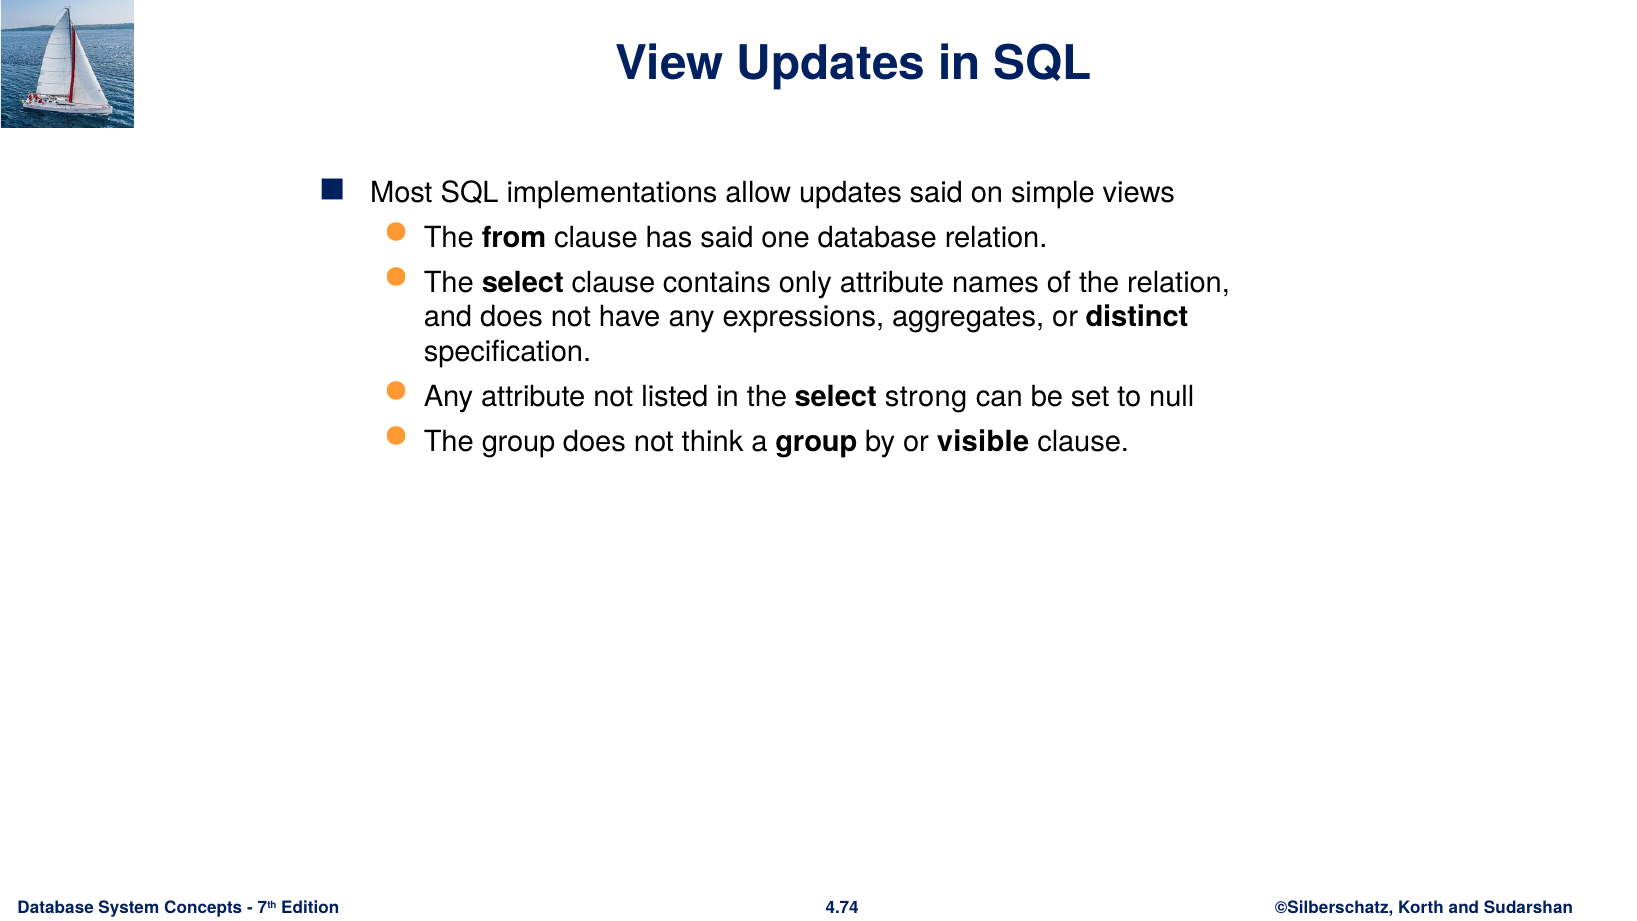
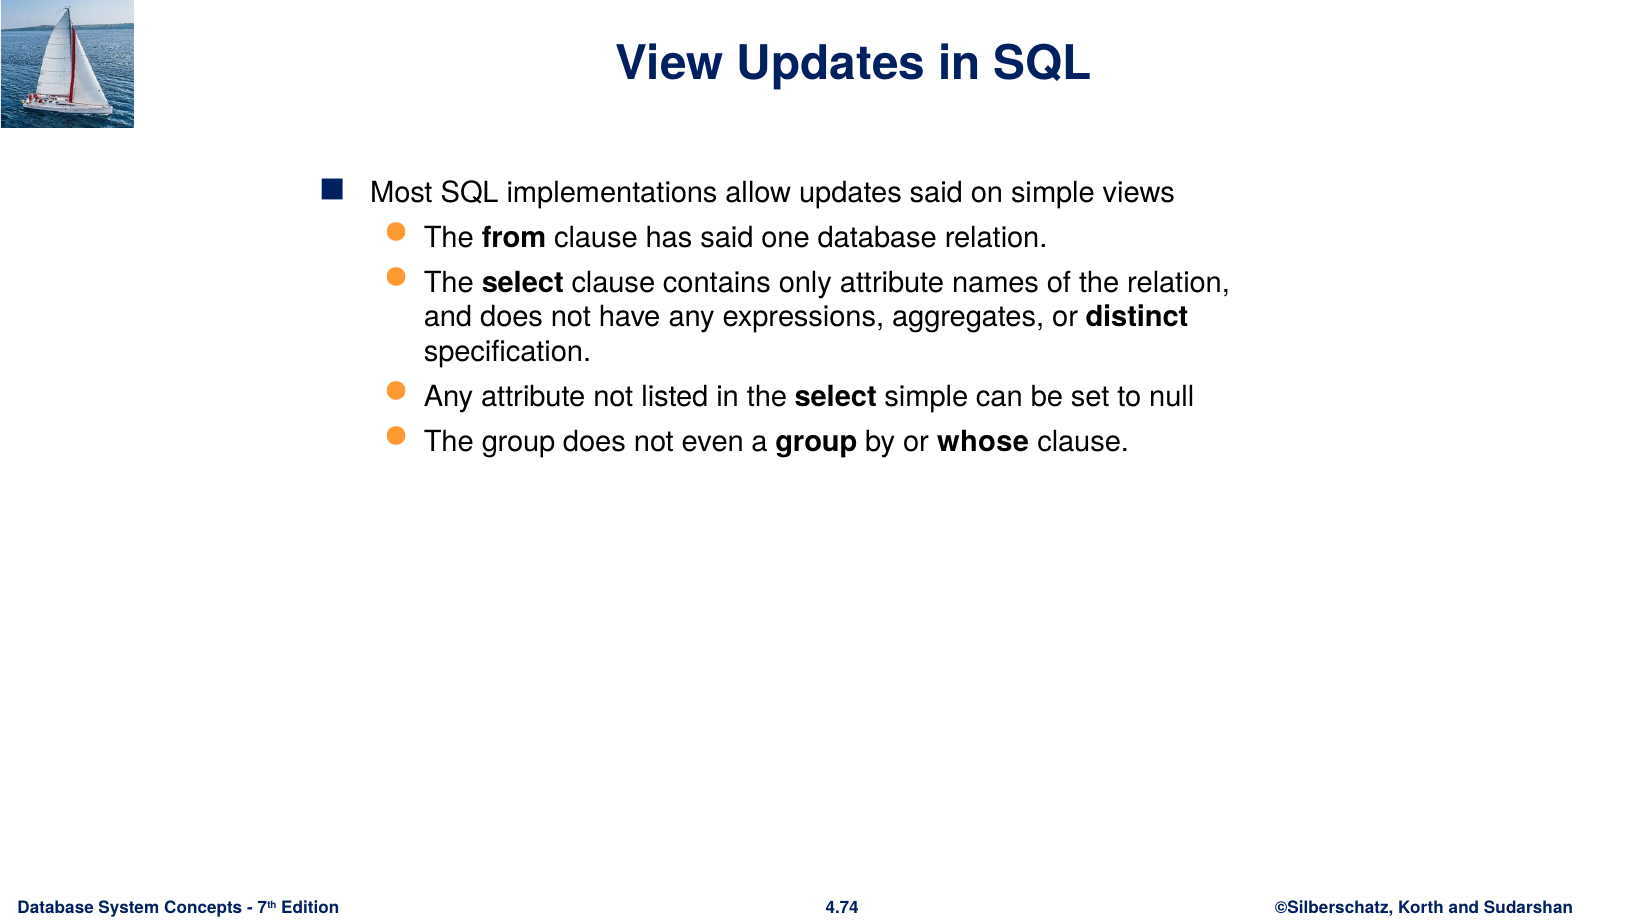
select strong: strong -> simple (926, 397)
think: think -> even (713, 442)
visible: visible -> whose (983, 442)
